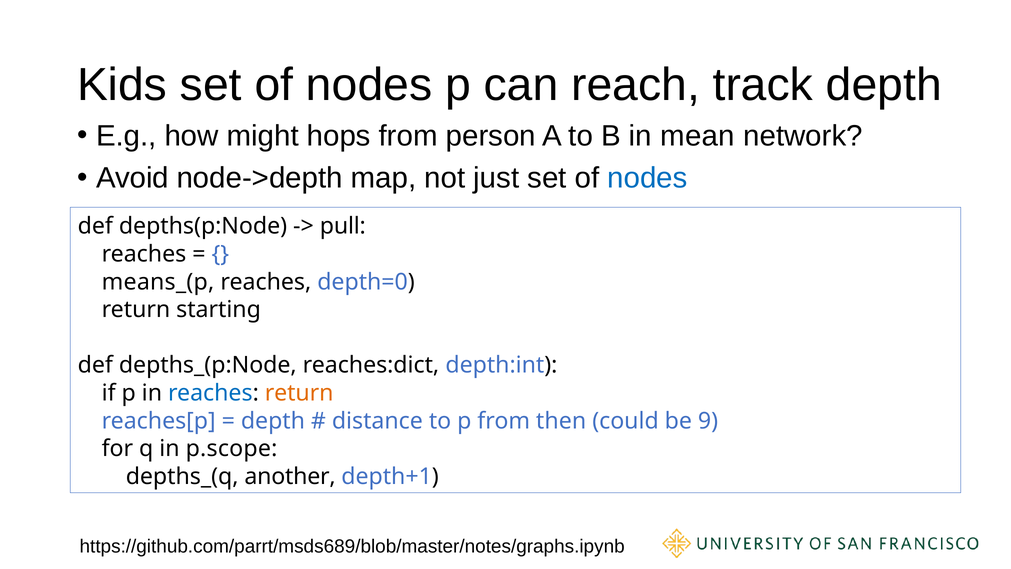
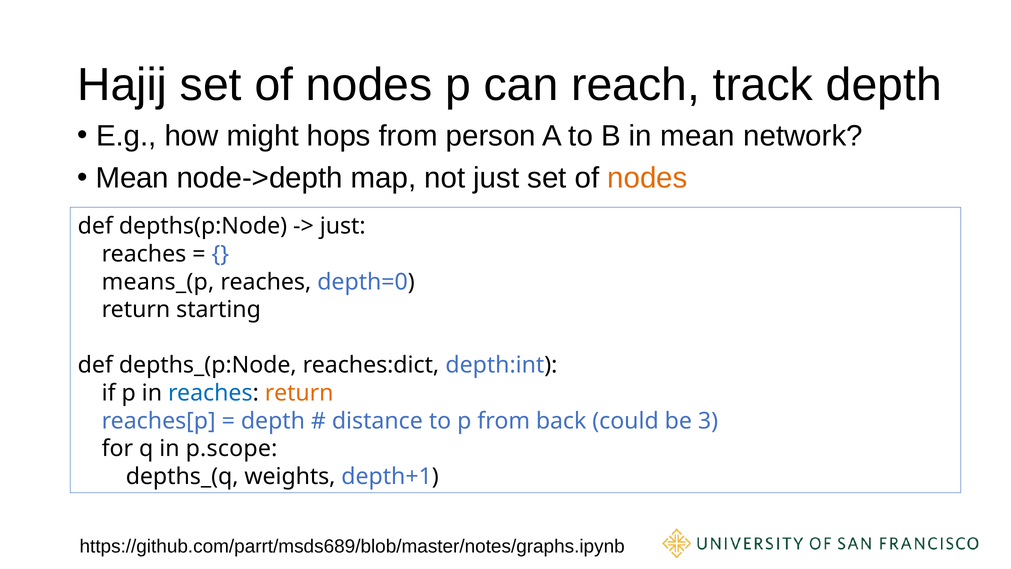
Kids: Kids -> Hajij (122, 85)
Avoid: Avoid -> Mean (132, 178)
nodes colour: blue -> orange (647, 178)
pull: pull -> just (343, 226)
then: then -> back (561, 421)
9: 9 -> 3 (708, 421)
another: another -> weights (290, 476)
